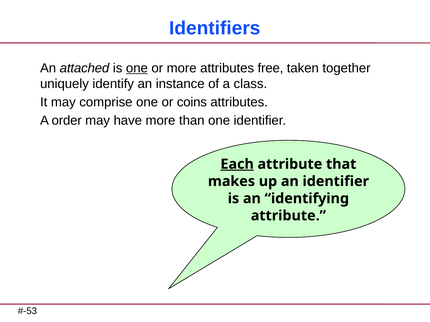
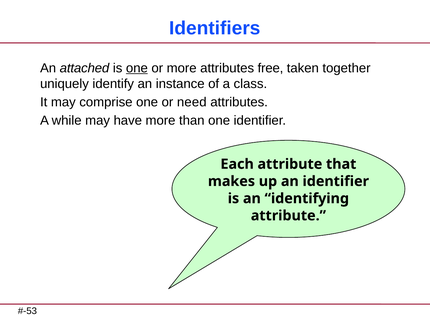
coins: coins -> need (192, 102)
order: order -> while (67, 121)
Each underline: present -> none (237, 164)
